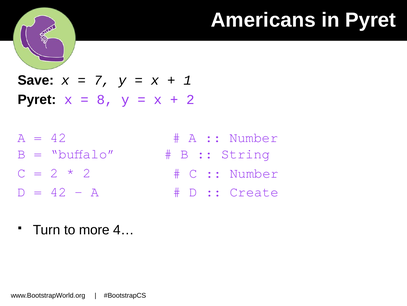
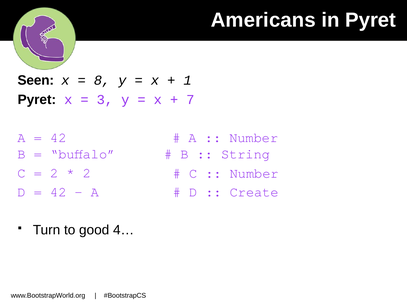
Save: Save -> Seen (36, 80)
7: 7 -> 8 (102, 80)
8: 8 -> 3 (105, 99)
2: 2 -> 7 (190, 99)
more: more -> good (94, 229)
